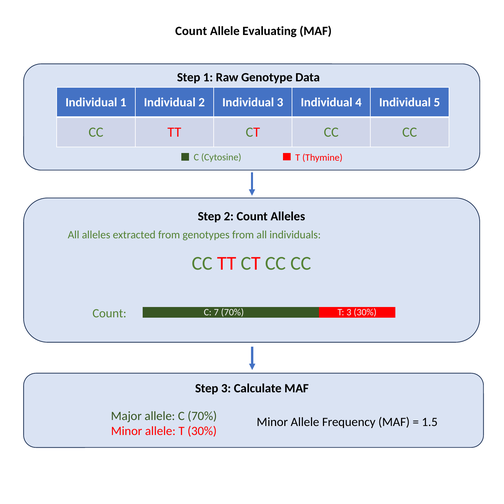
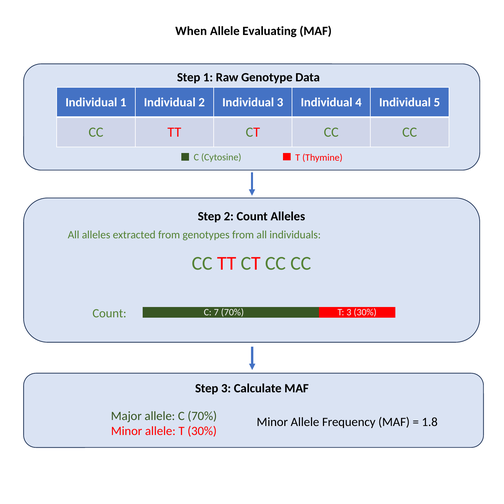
Count: Count -> When (191, 31)
1.5: 1.5 -> 1.8 (430, 422)
